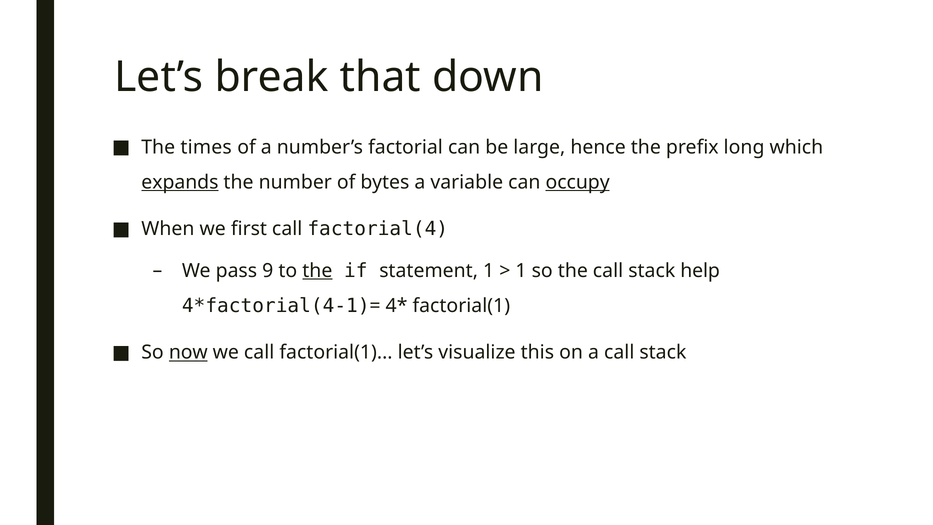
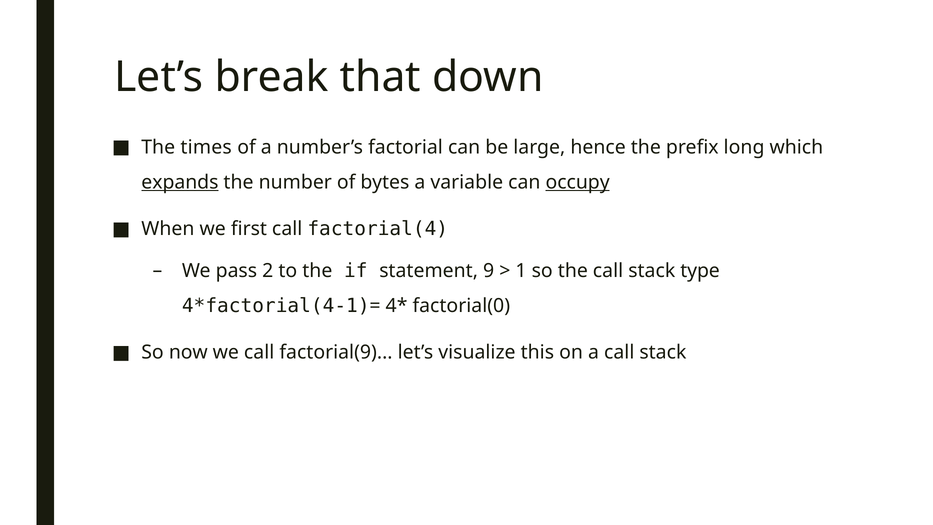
9: 9 -> 2 (268, 271)
the underline: present -> none (317, 271)
statement 1: 1 -> 9 (489, 271)
help: help -> type (700, 271)
factorial(1: factorial(1 -> factorial(0 (461, 306)
now underline: present -> none (188, 352)
call factorial(1: factorial(1 -> factorial(9 (336, 352)
